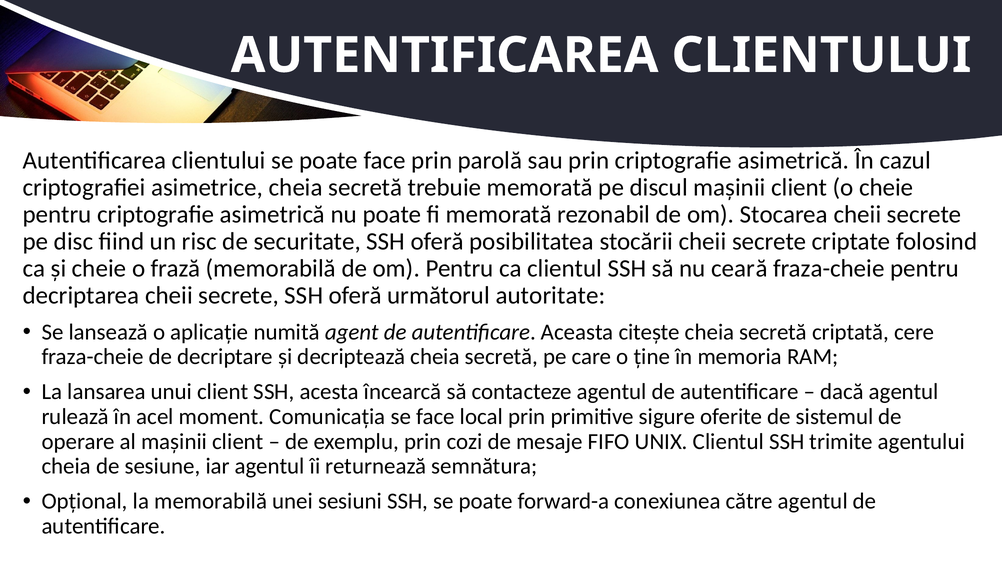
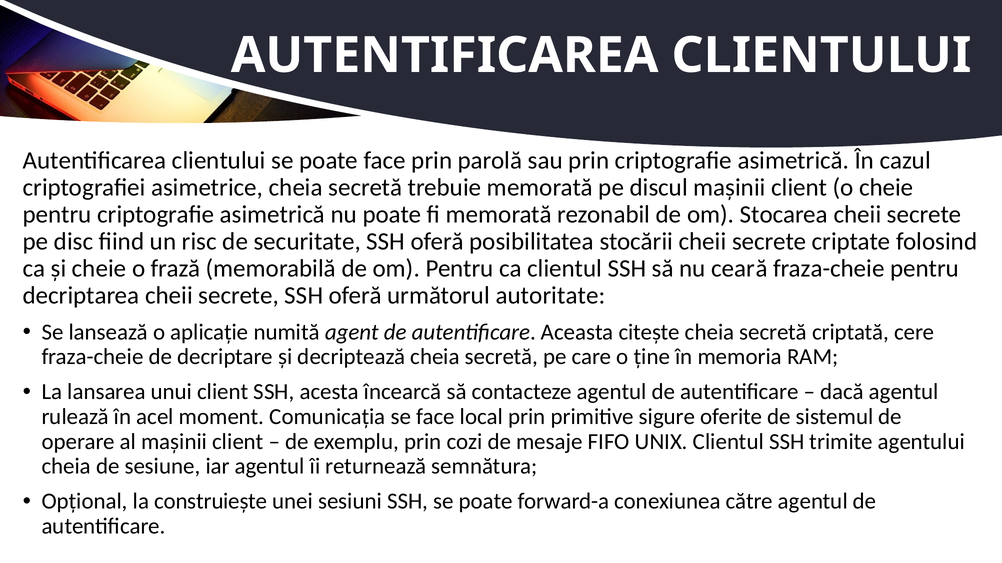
la memorabilă: memorabilă -> construiește (211, 502)
